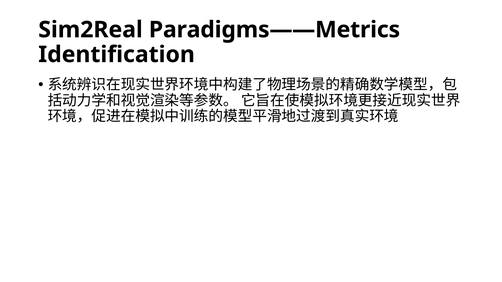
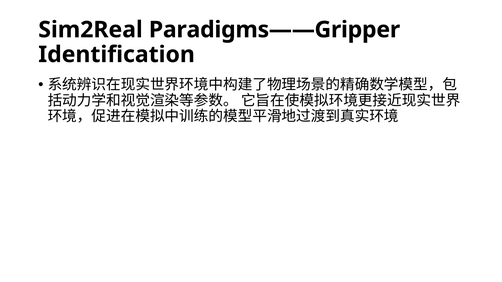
Paradigms——Metrics: Paradigms——Metrics -> Paradigms——Gripper (274, 30)
